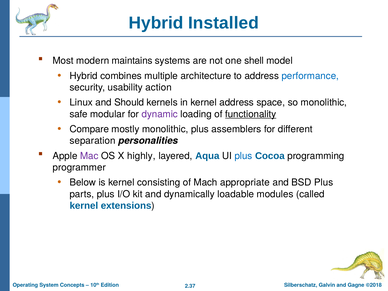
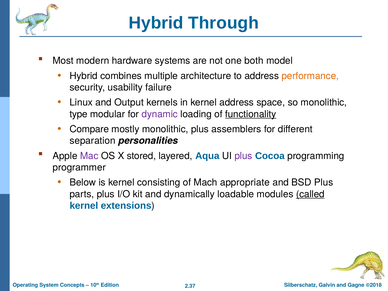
Installed: Installed -> Through (223, 23)
maintains: maintains -> hardware (132, 61)
shell: shell -> both (254, 61)
performance colour: blue -> orange (310, 76)
action: action -> failure (159, 87)
Should: Should -> Output (129, 102)
safe: safe -> type (79, 114)
highly: highly -> stored (141, 156)
plus colour: blue -> purple (243, 156)
called underline: none -> present (310, 194)
